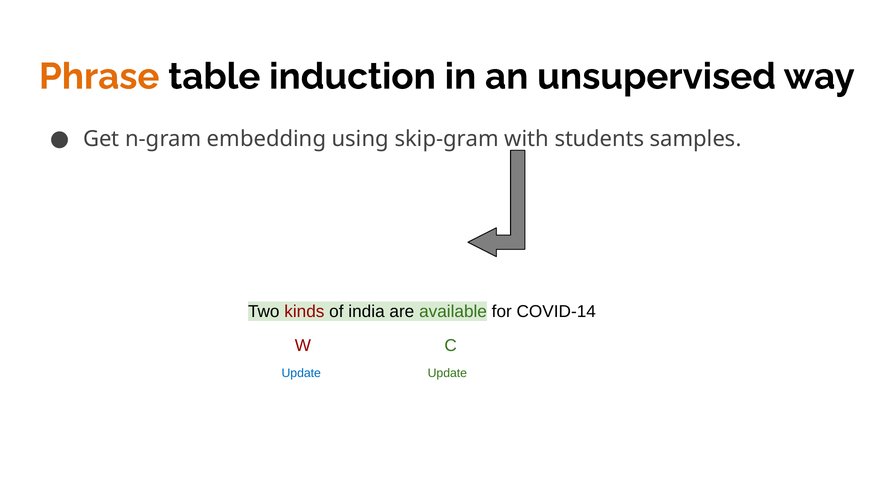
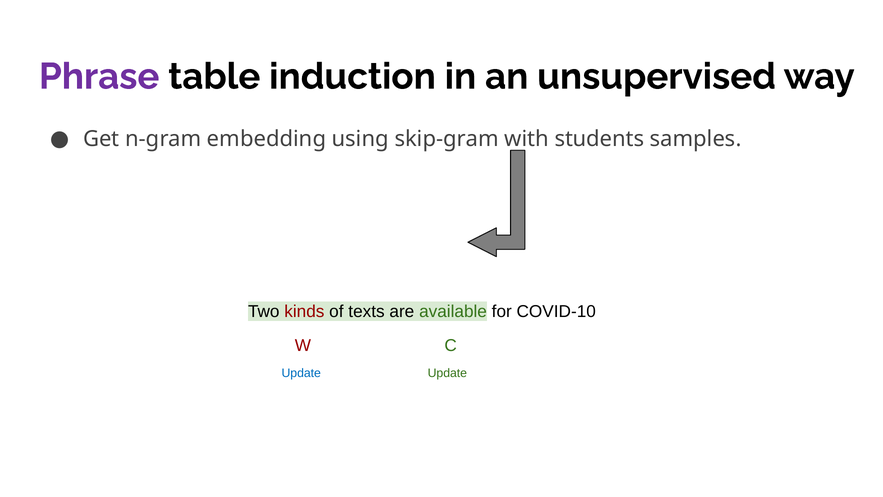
Phrase colour: orange -> purple (99, 76)
india: india -> texts (367, 311)
COVID-14: COVID-14 -> COVID-10 (556, 311)
